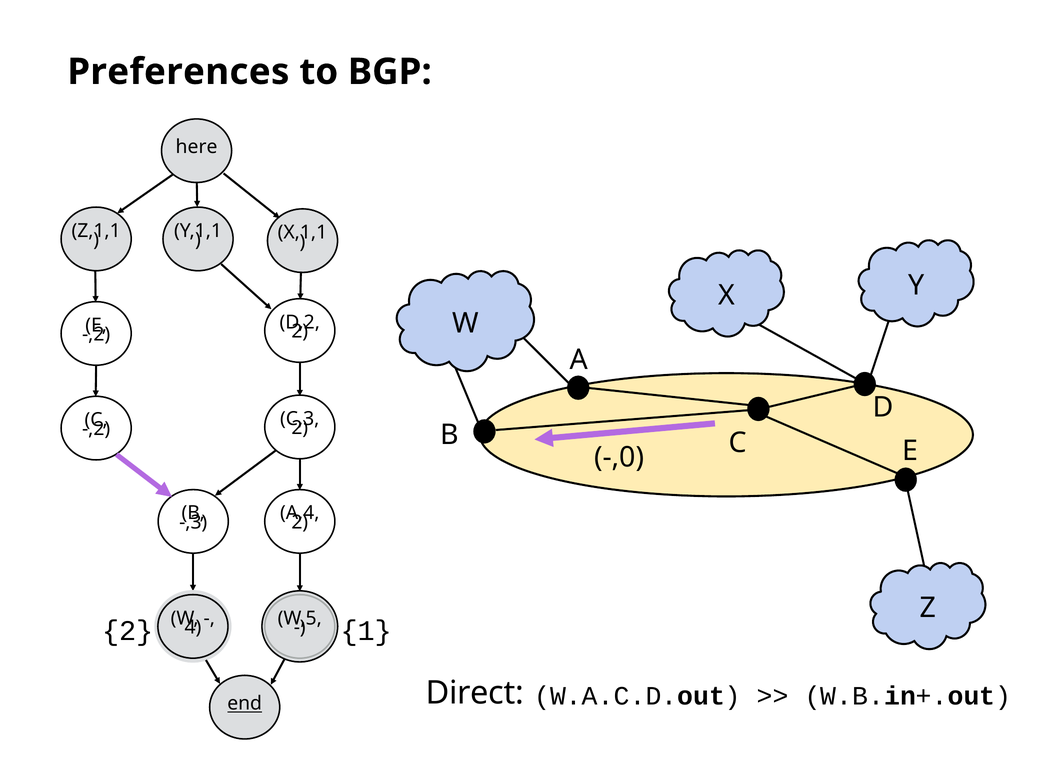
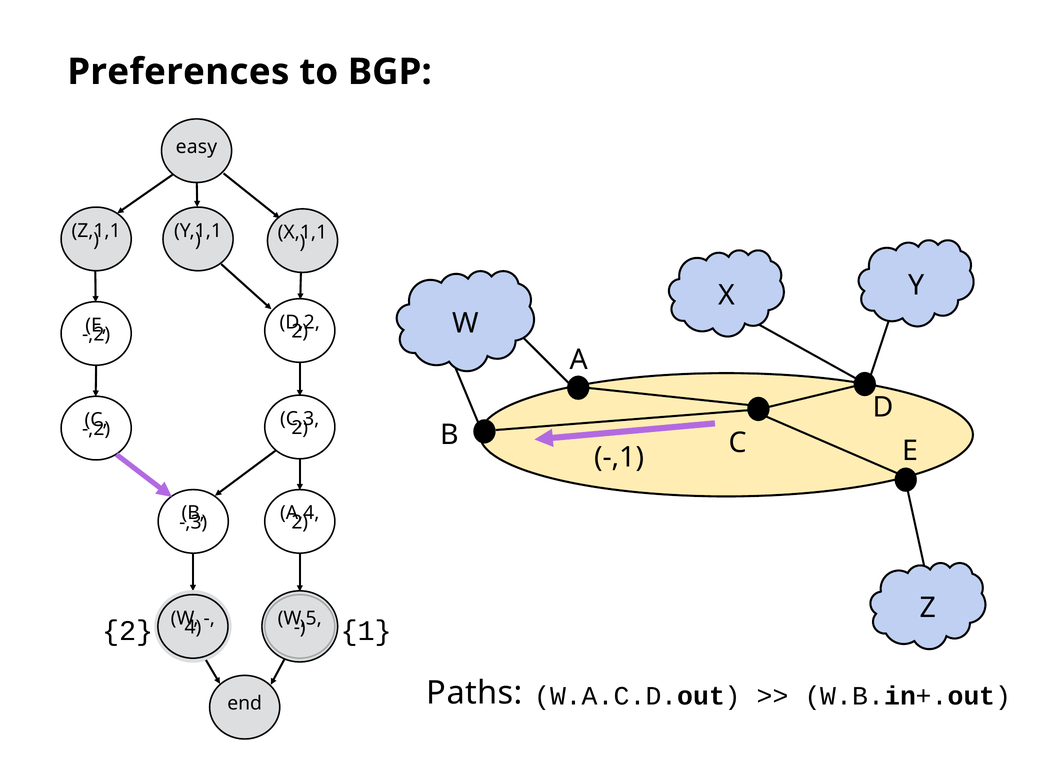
here: here -> easy (196, 147)
-,0: -,0 -> -,1 (619, 458)
Direct: Direct -> Paths (474, 693)
end underline: present -> none (245, 704)
